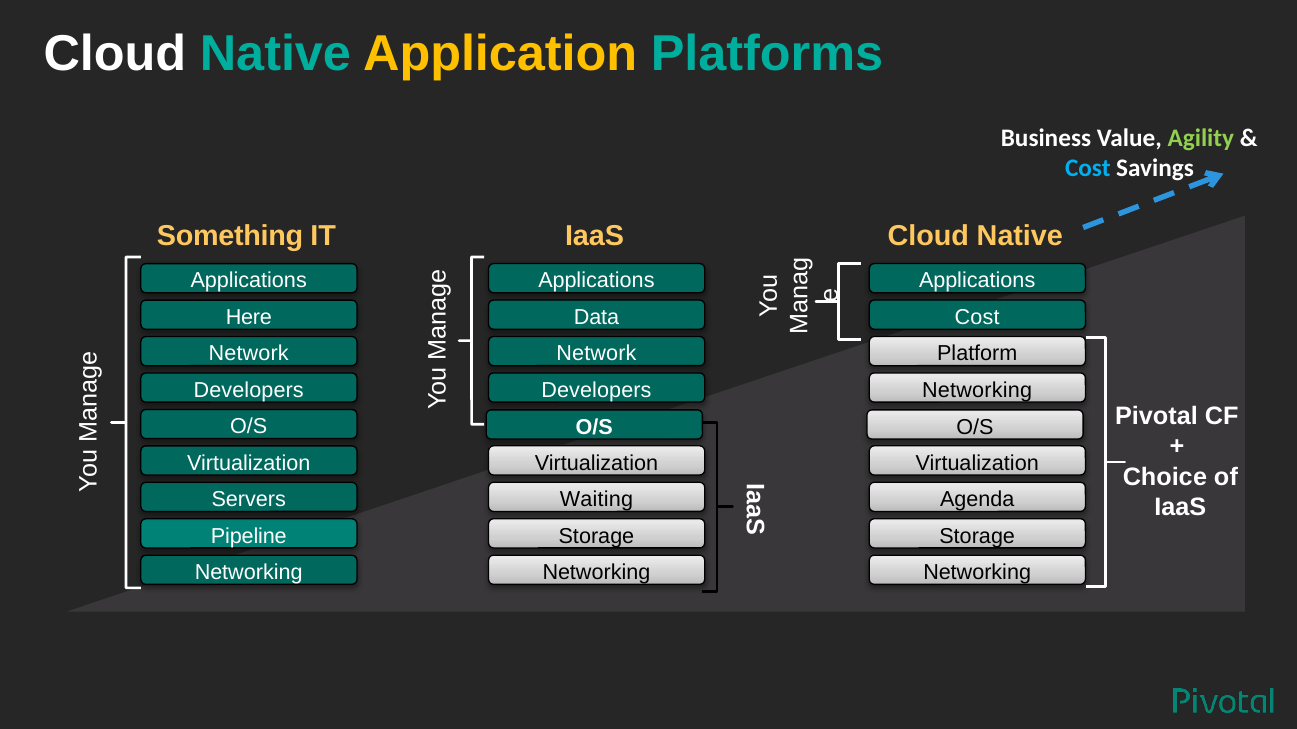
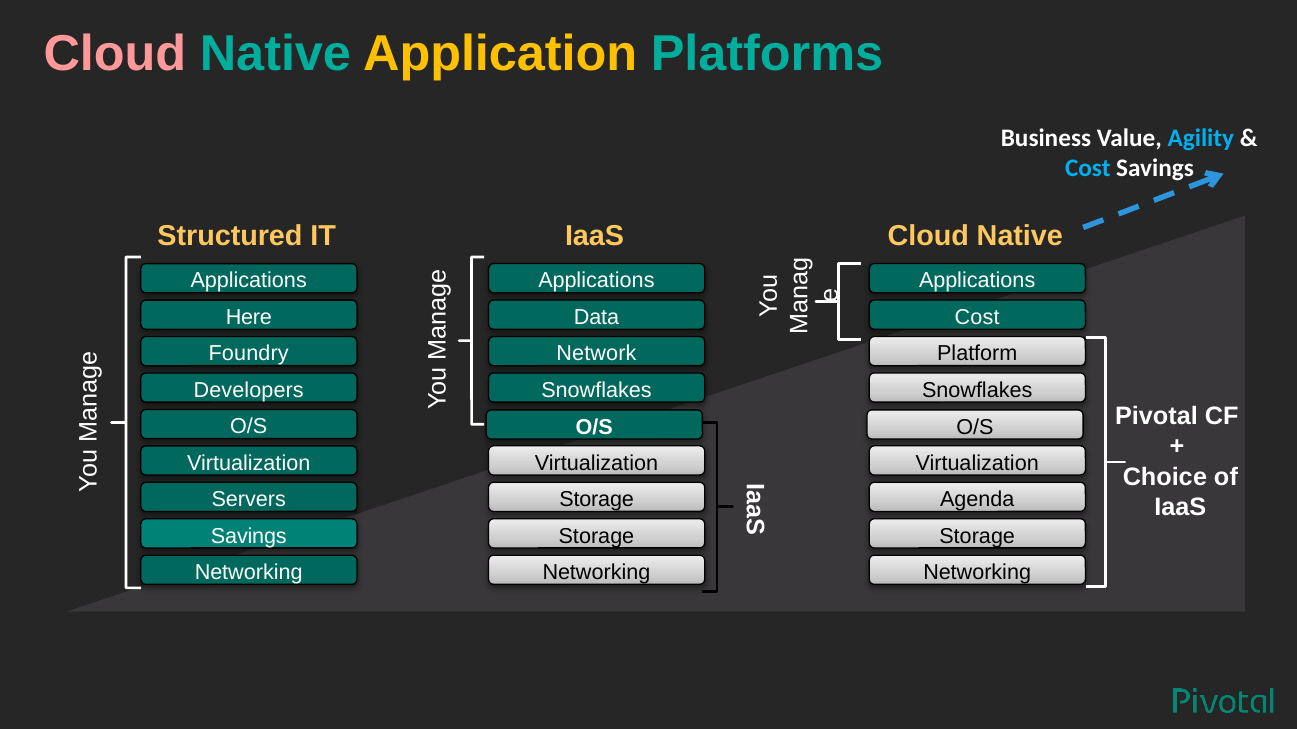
Cloud colour: white -> pink (115, 53)
Agility colour: light green -> light blue (1201, 138)
Something: Something -> Structured (230, 236)
Network: Network -> Foundry (249, 354)
Developers: Developers -> Snowflakes (596, 390)
Networking: Networking -> Snowflakes (977, 390)
Waiting: Waiting -> Storage (597, 500)
Pipeline: Pipeline -> Savings (249, 536)
